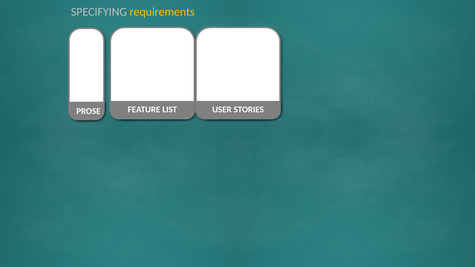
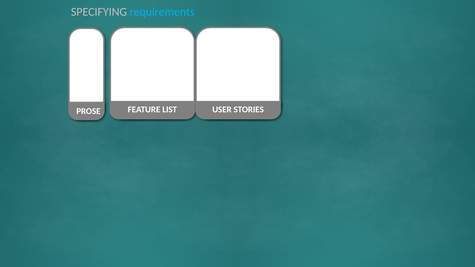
requirements colour: yellow -> light blue (162, 12)
